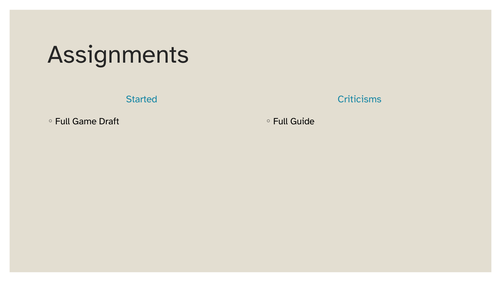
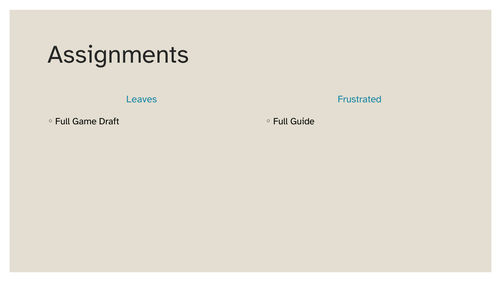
Started: Started -> Leaves (142, 99)
Criticisms: Criticisms -> Frustrated (360, 99)
